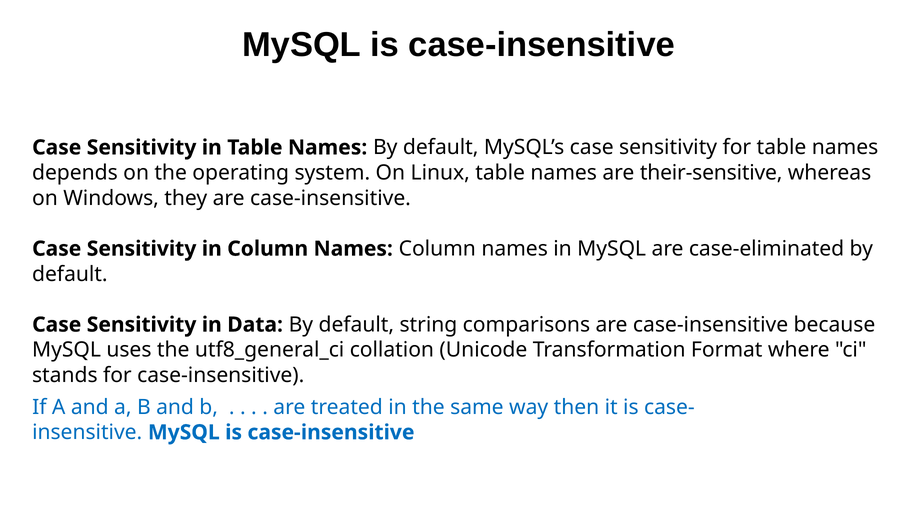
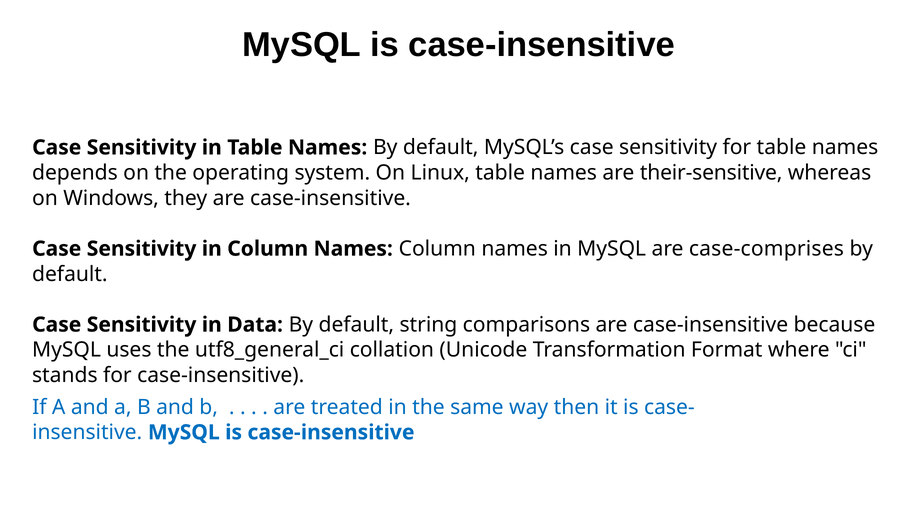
case-eliminated: case-eliminated -> case-comprises (766, 249)
